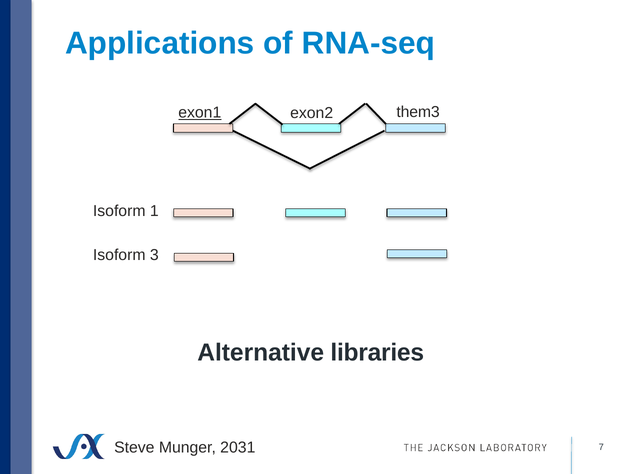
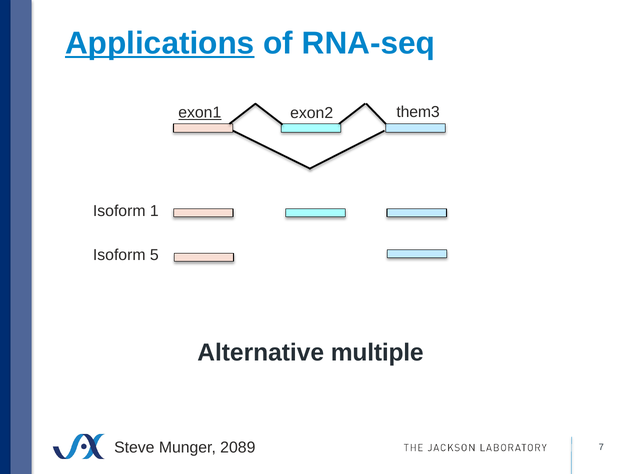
Applications underline: none -> present (160, 43)
3: 3 -> 5 (154, 255)
libraries: libraries -> multiple (377, 353)
2031: 2031 -> 2089 (238, 448)
